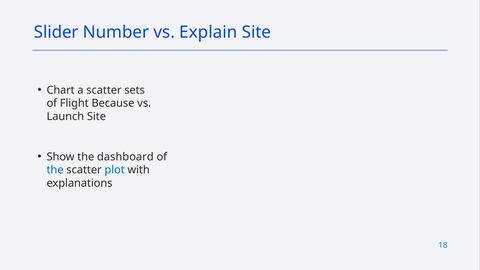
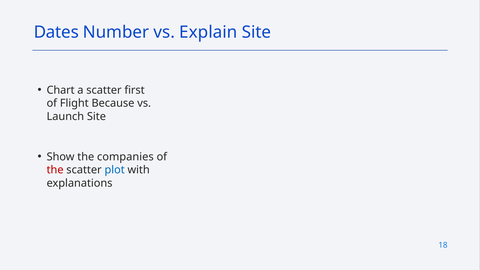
Slider: Slider -> Dates (56, 32)
sets: sets -> first (135, 90)
dashboard: dashboard -> companies (125, 157)
the colour: blue -> red (55, 170)
